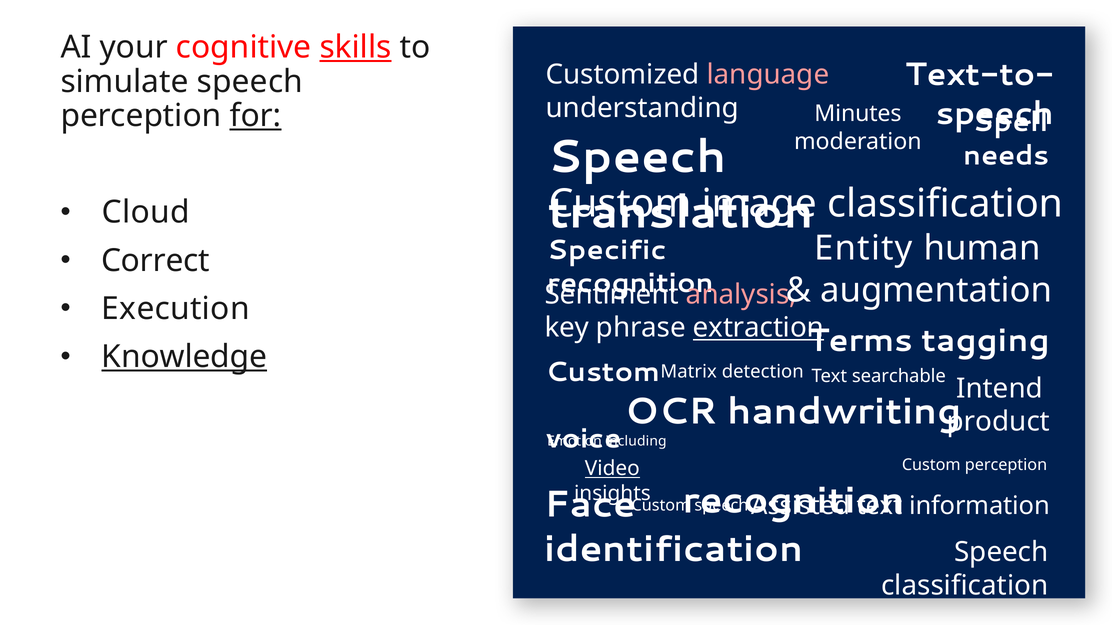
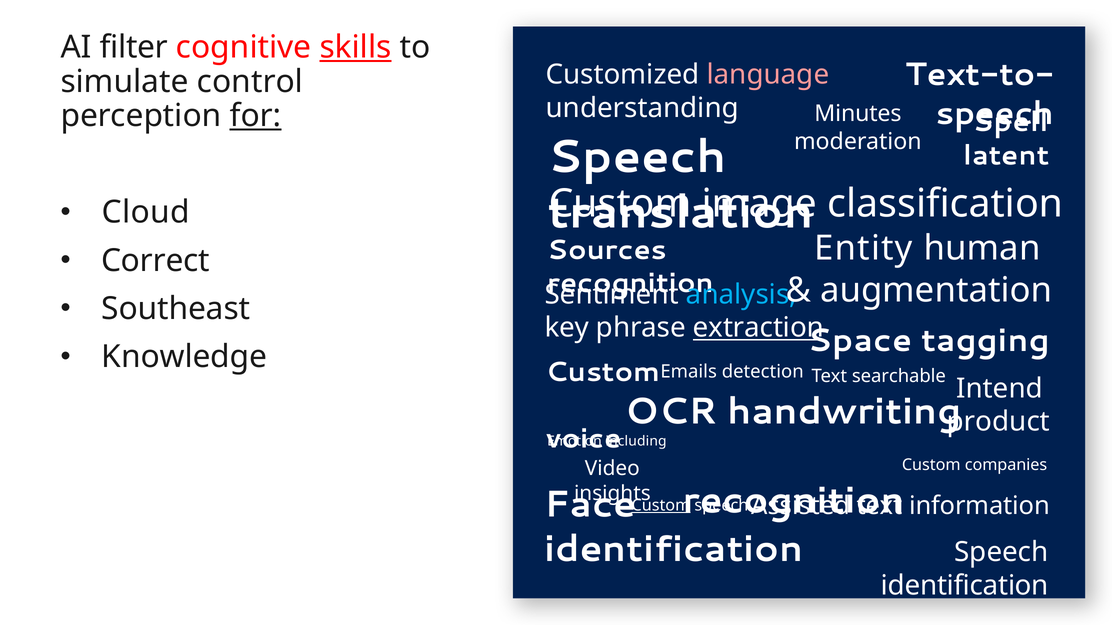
your: your -> filter (134, 47)
simulate speech: speech -> control (250, 82)
needs: needs -> latent (1006, 156)
Specific: Specific -> Sources (607, 250)
analysis colour: pink -> light blue (741, 295)
Execution: Execution -> Southeast (176, 309)
Terms: Terms -> Space (860, 341)
Knowledge underline: present -> none (184, 357)
Matrix: Matrix -> Emails (689, 372)
Custom perception: perception -> companies (1006, 465)
Video underline: present -> none (612, 469)
Custom underline: none -> present (661, 506)
classification: classification -> identification (965, 586)
